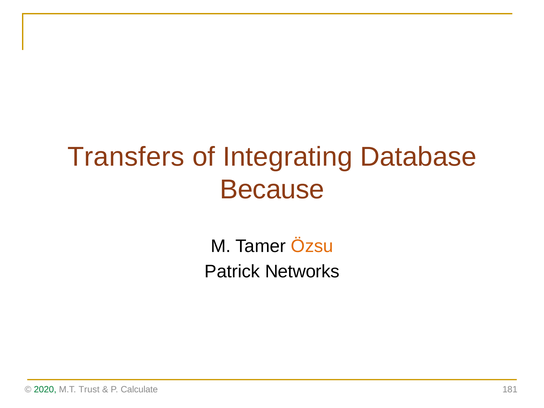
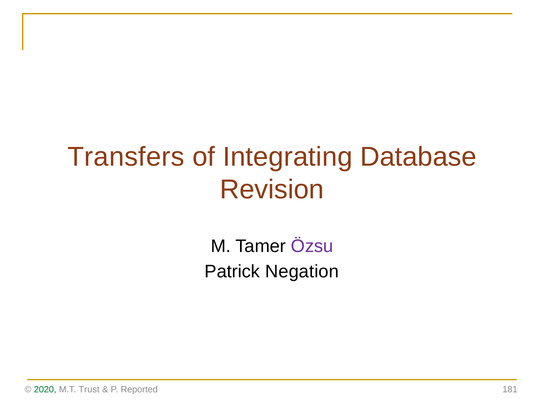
Because: Because -> Revision (272, 190)
Özsu colour: orange -> purple (312, 246)
Networks: Networks -> Negation (302, 271)
Calculate: Calculate -> Reported (139, 390)
